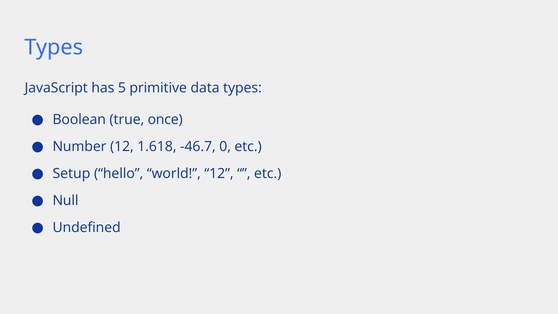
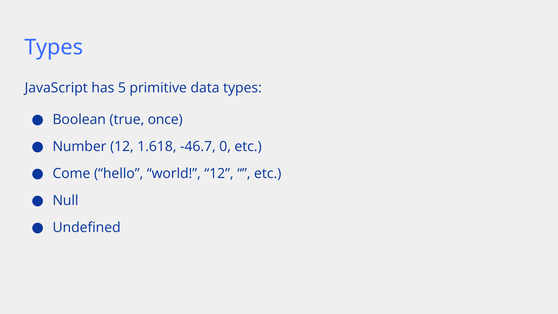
Setup: Setup -> Come (71, 173)
